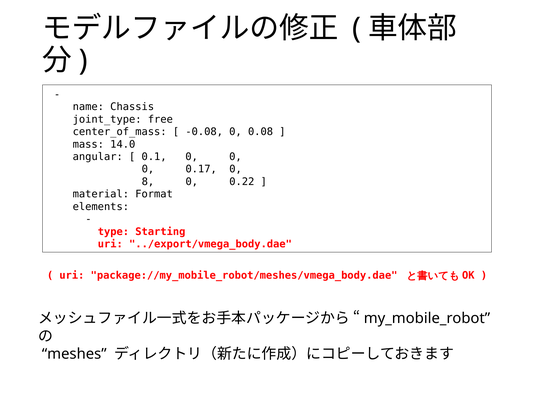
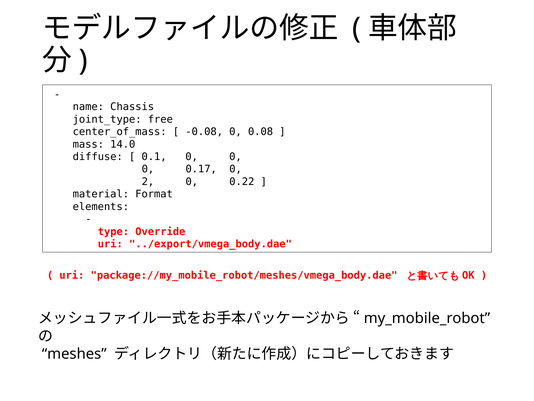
angular: angular -> diffuse (98, 157)
8: 8 -> 2 (148, 181)
Starting: Starting -> Override (160, 231)
